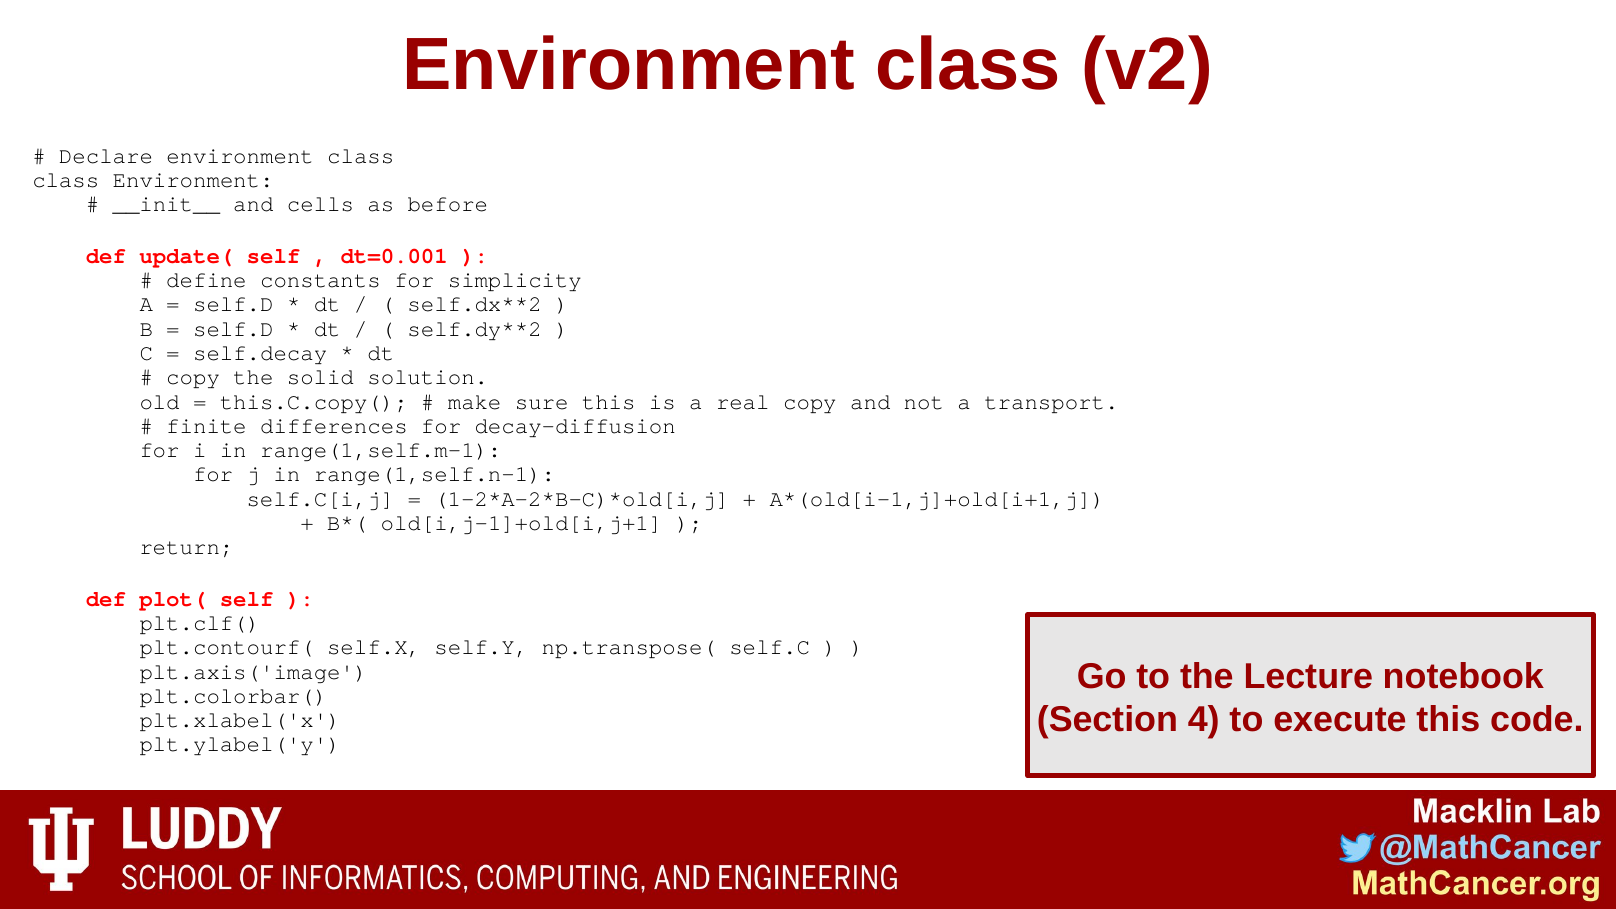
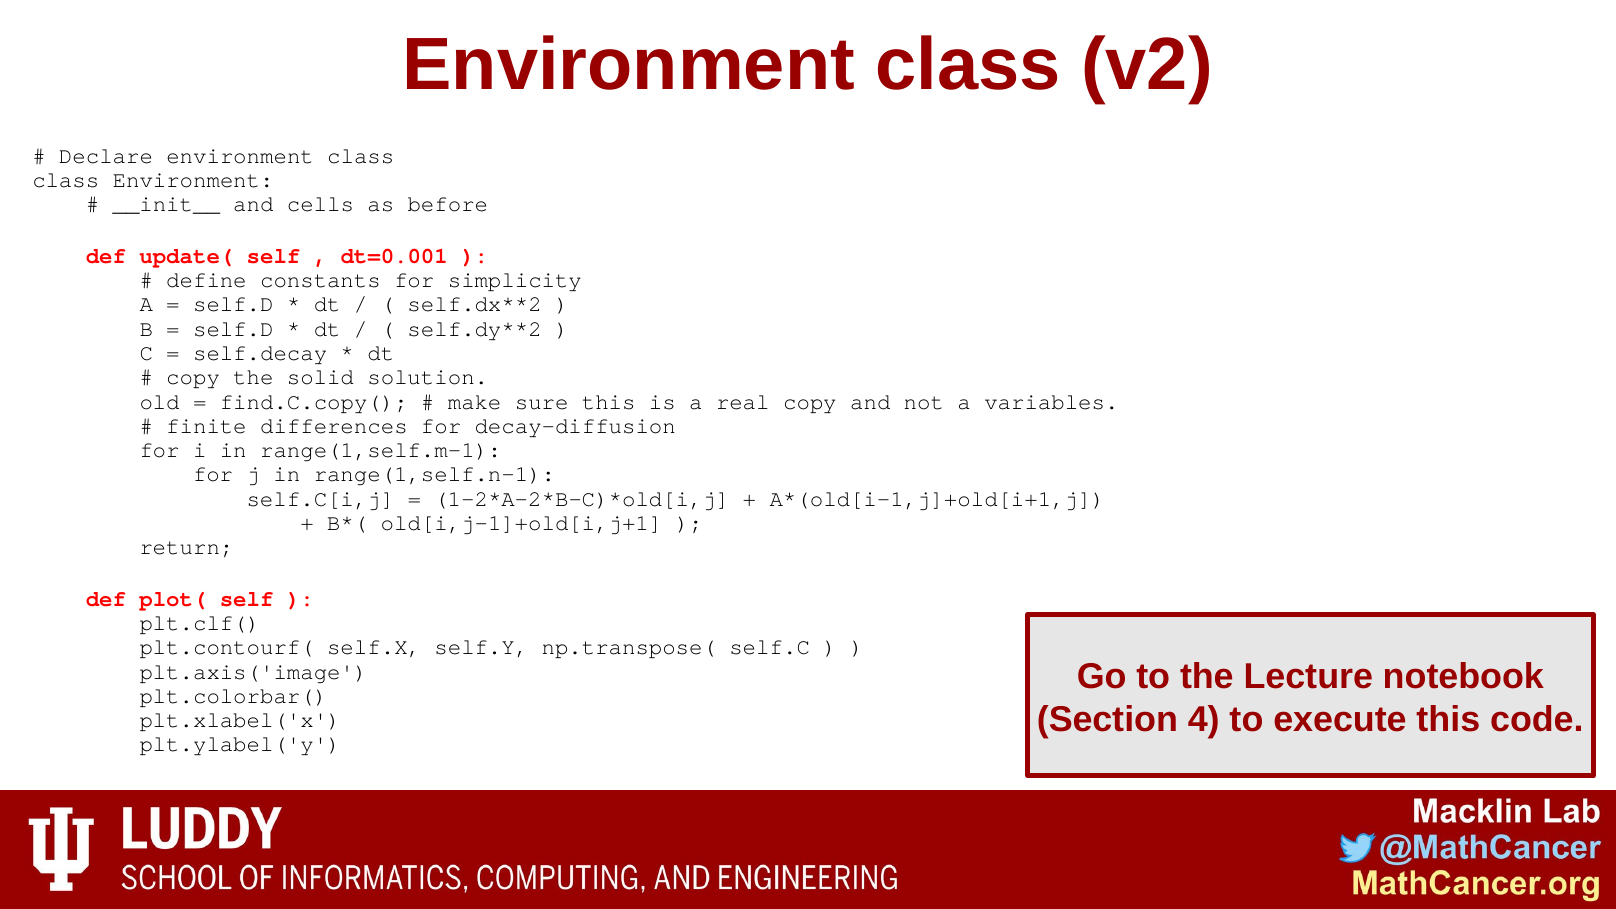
this.C.copy(: this.C.copy( -> find.C.copy( (314, 402)
transport: transport -> variables (1051, 402)
